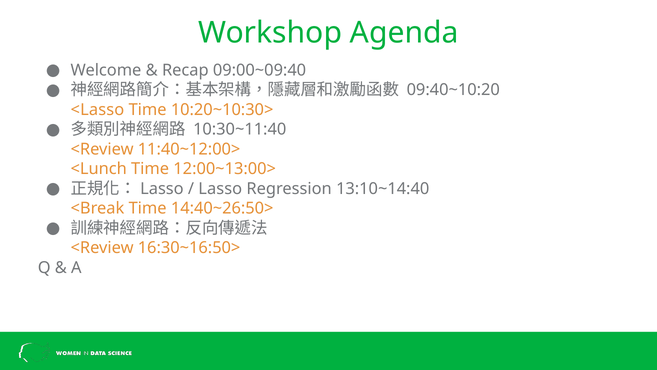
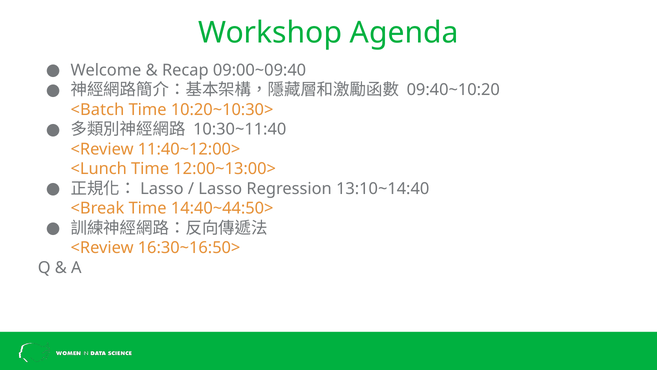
<Lasso: <Lasso -> <Batch (97, 110)
14:40~26:50>: 14:40~26:50> -> 14:40~44:50> (222, 208)
